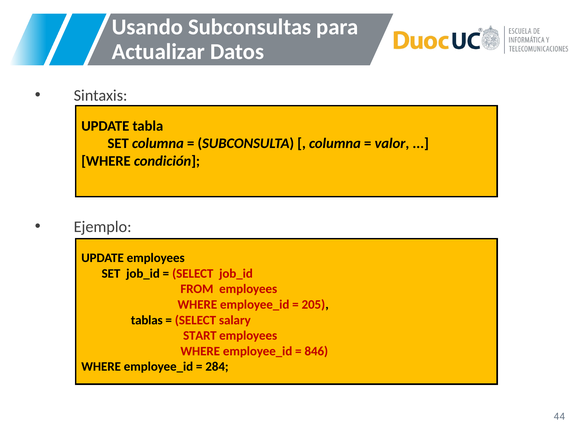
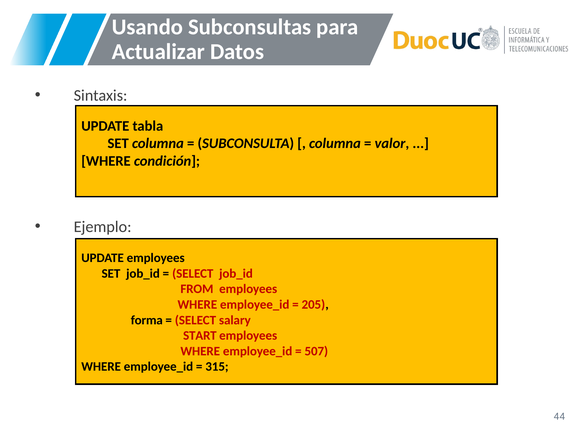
tablas: tablas -> forma (147, 320)
846: 846 -> 507 (316, 351)
284: 284 -> 315 (217, 366)
